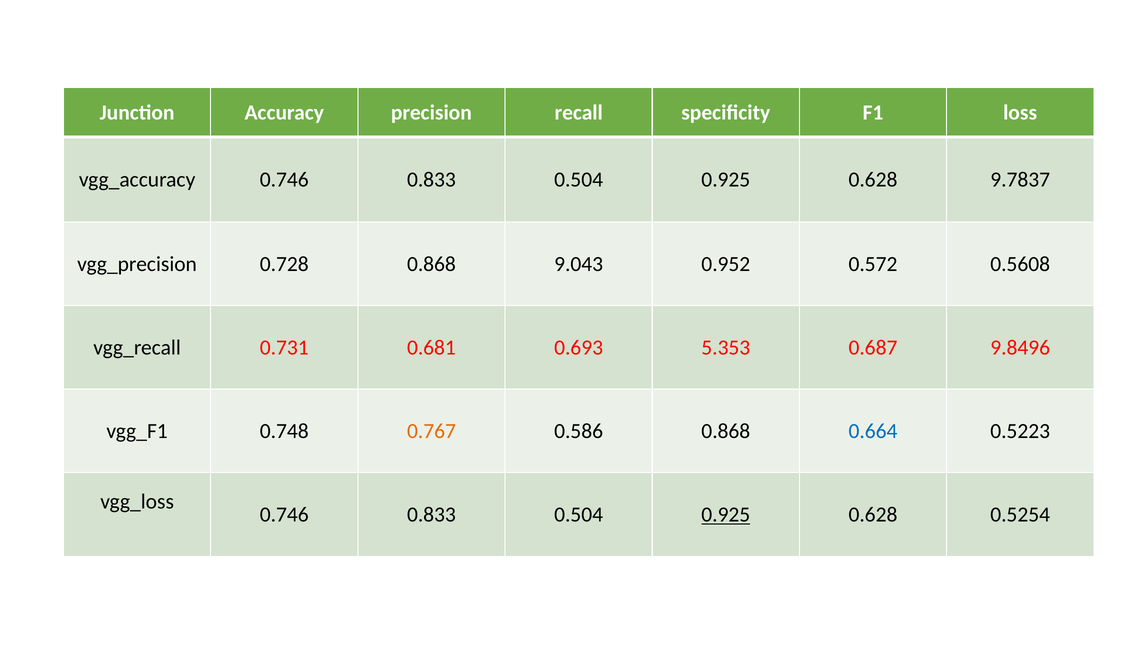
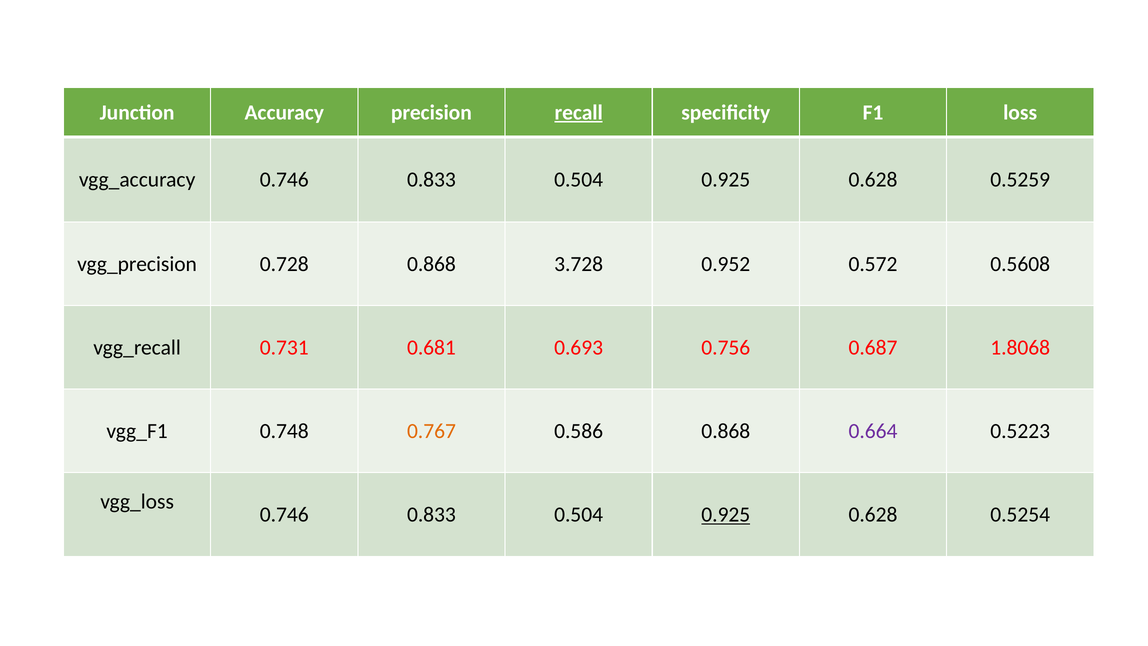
recall underline: none -> present (579, 112)
9.7837: 9.7837 -> 0.5259 (1020, 180)
9.043: 9.043 -> 3.728 (579, 264)
5.353: 5.353 -> 0.756 (726, 347)
9.8496: 9.8496 -> 1.8068 (1020, 347)
0.664 colour: blue -> purple (873, 431)
